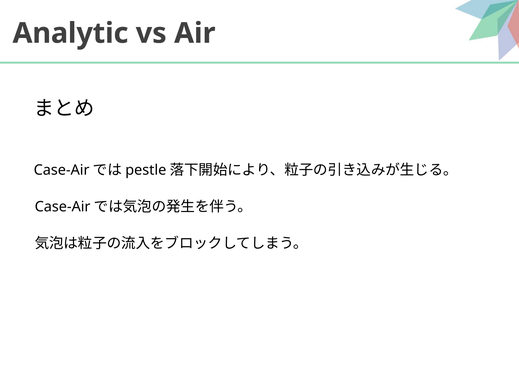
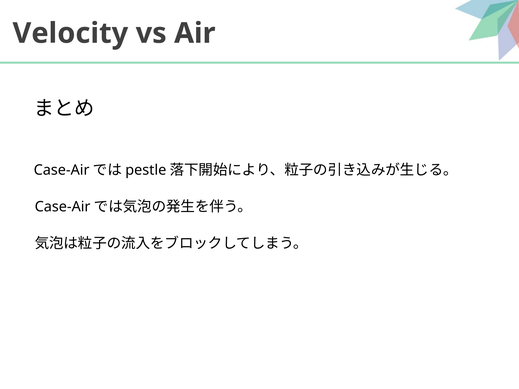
Analytic: Analytic -> Velocity (70, 33)
